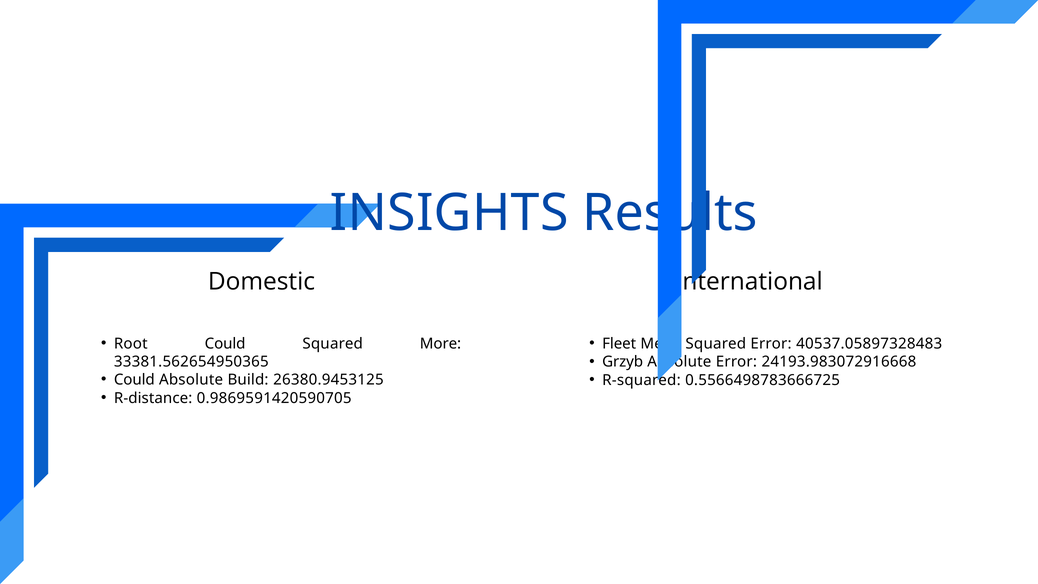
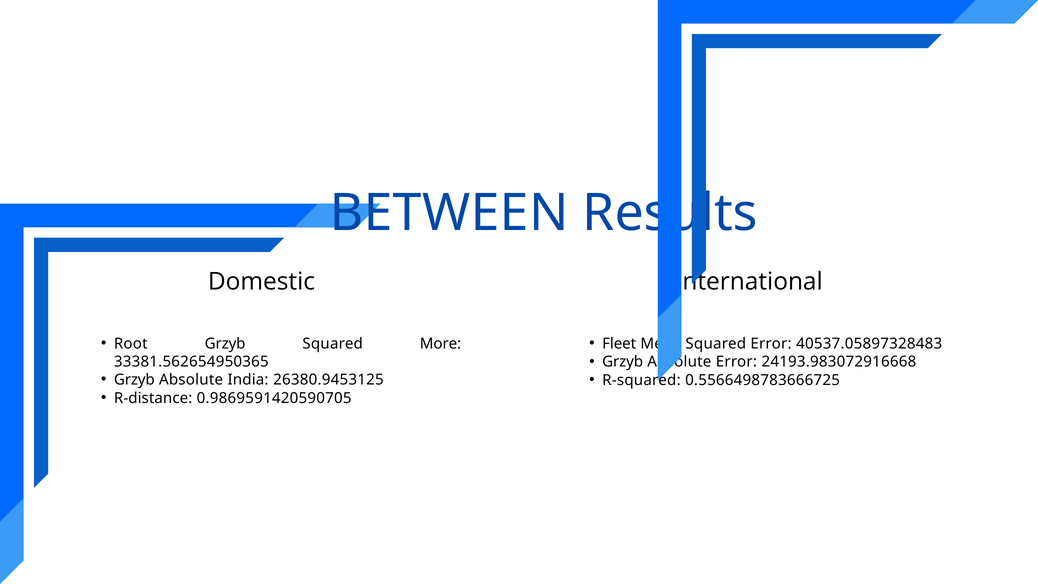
INSIGHTS: INSIGHTS -> BETWEEN (449, 213)
Root Could: Could -> Grzyb (225, 343)
Could: Could -> Grzyb (134, 380)
Build: Build -> India (248, 380)
